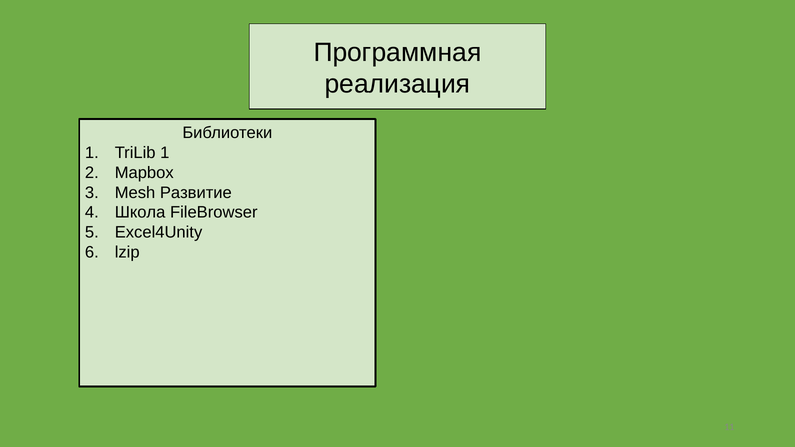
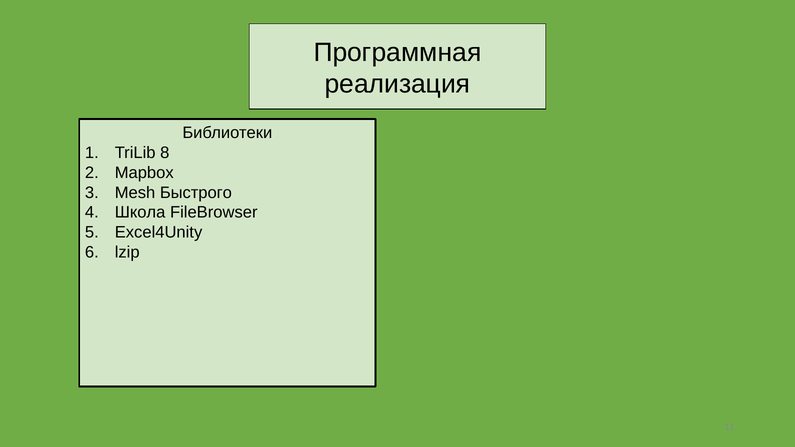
TriLib 1: 1 -> 8 (165, 153)
Развитие: Развитие -> Быстрого (196, 193)
